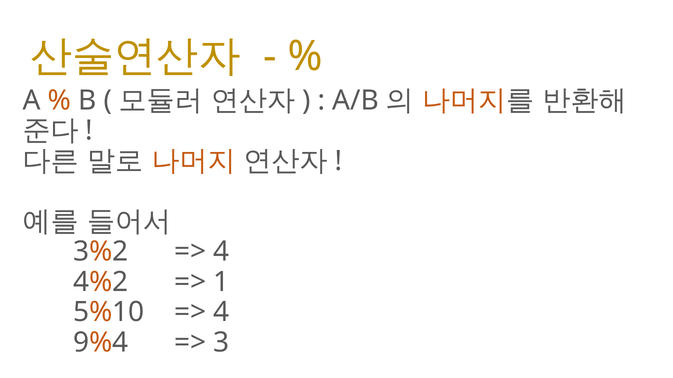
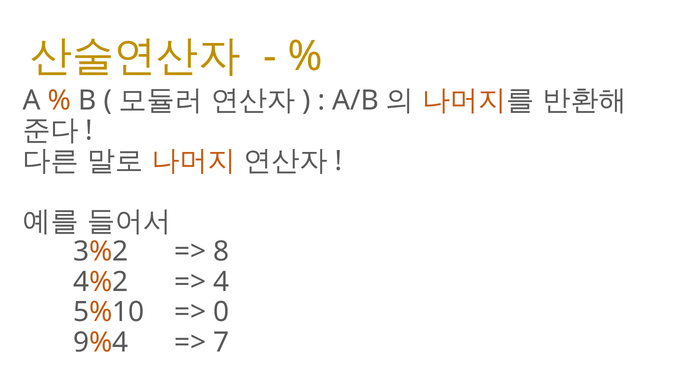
4: 4 -> 8 (221, 252)
1: 1 -> 4 (221, 282)
4: 4 -> 0 (221, 313)
3: 3 -> 7 (221, 343)
